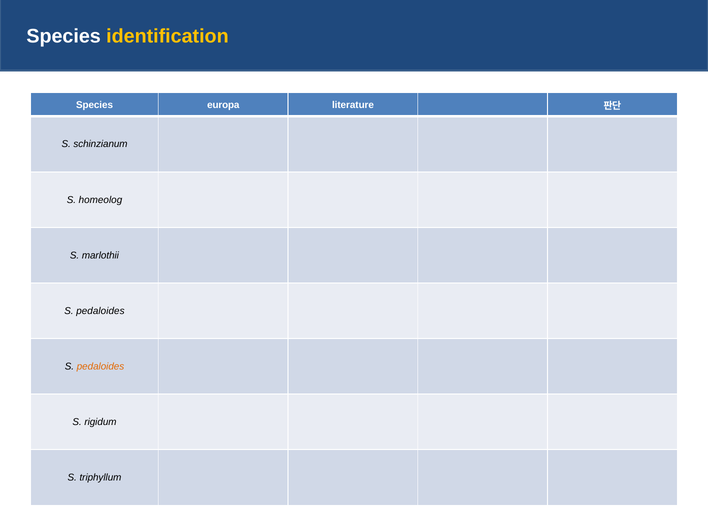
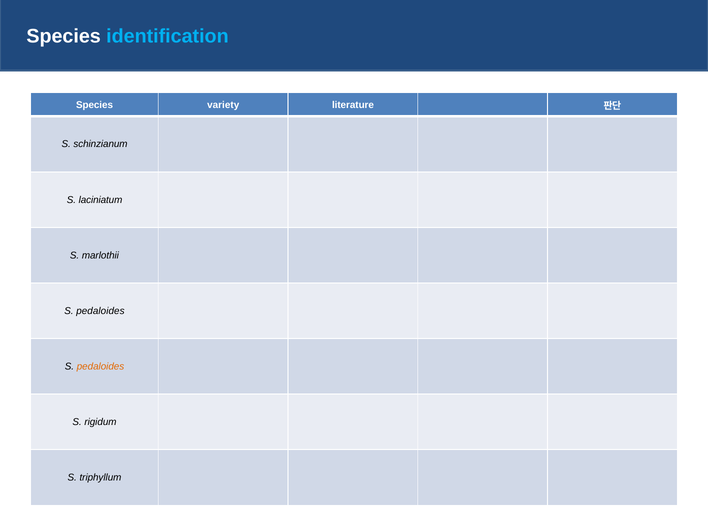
identification colour: yellow -> light blue (167, 36)
europa: europa -> variety (223, 105)
homeolog: homeolog -> laciniatum (101, 200)
